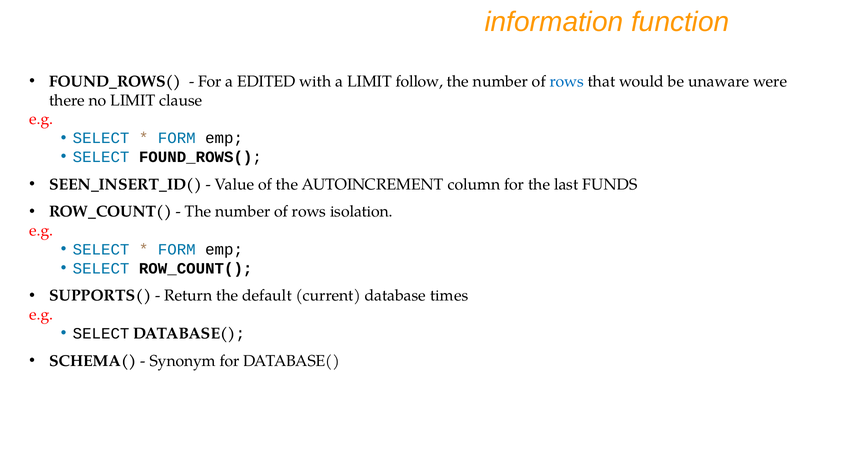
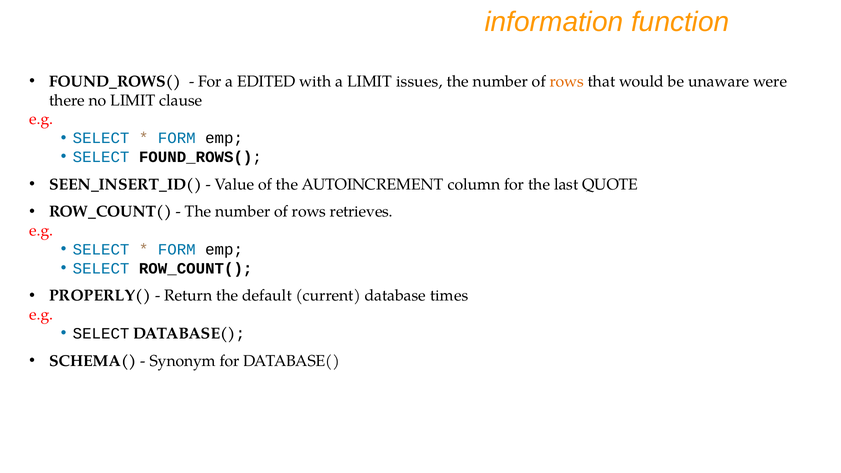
follow: follow -> issues (419, 81)
rows colour: blue -> orange (567, 81)
FUNDS: FUNDS -> QUOTE (610, 184)
isolation: isolation -> retrieves (361, 212)
SUPPORTS(: SUPPORTS( -> PROPERLY( (100, 296)
